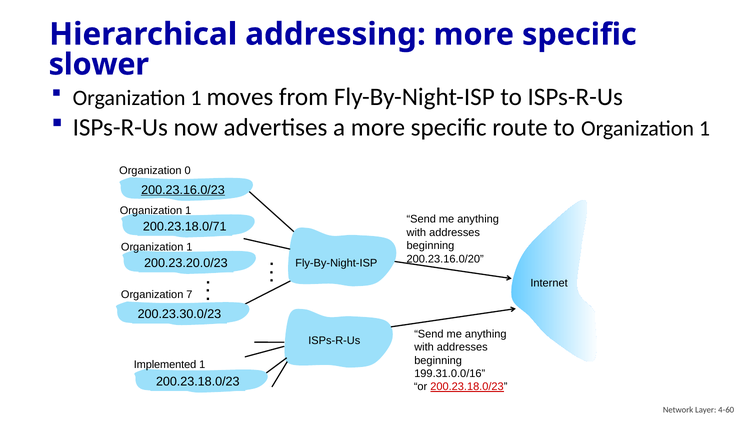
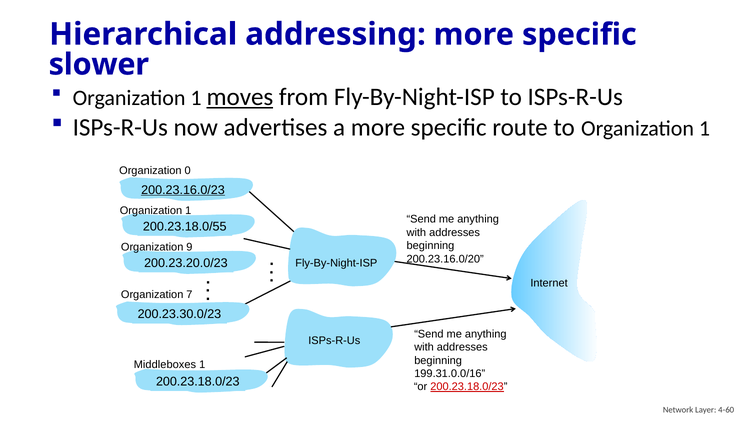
moves underline: none -> present (240, 97)
200.23.18.0/71: 200.23.18.0/71 -> 200.23.18.0/55 (185, 226)
1: 1 -> 9 (189, 247)
Implemented: Implemented -> Middleboxes (165, 365)
